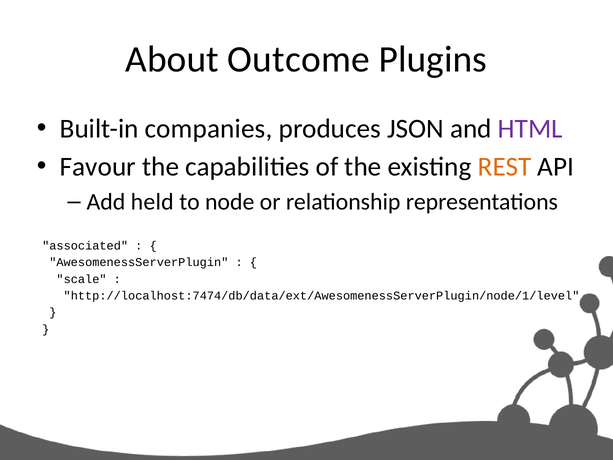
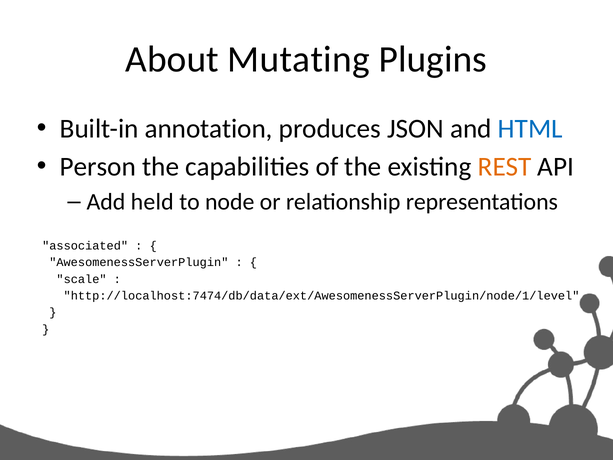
Outcome: Outcome -> Mutating (299, 59)
companies: companies -> annotation (209, 129)
HTML colour: purple -> blue (530, 129)
Favour: Favour -> Person (98, 167)
